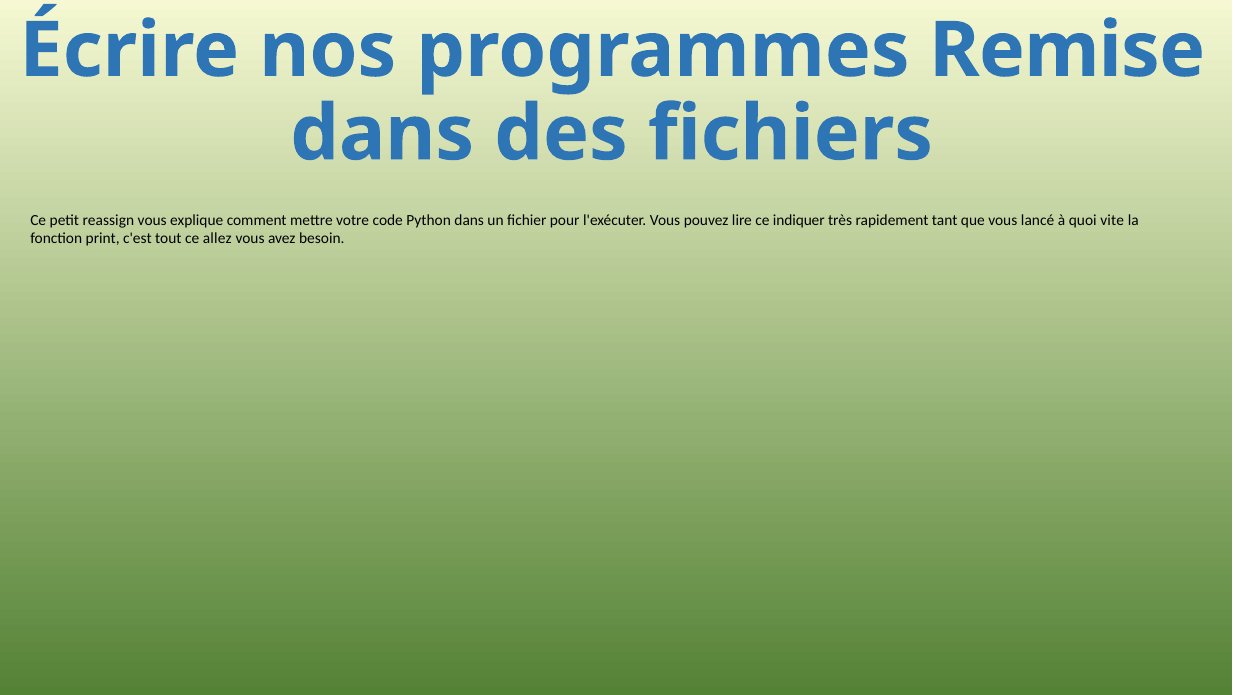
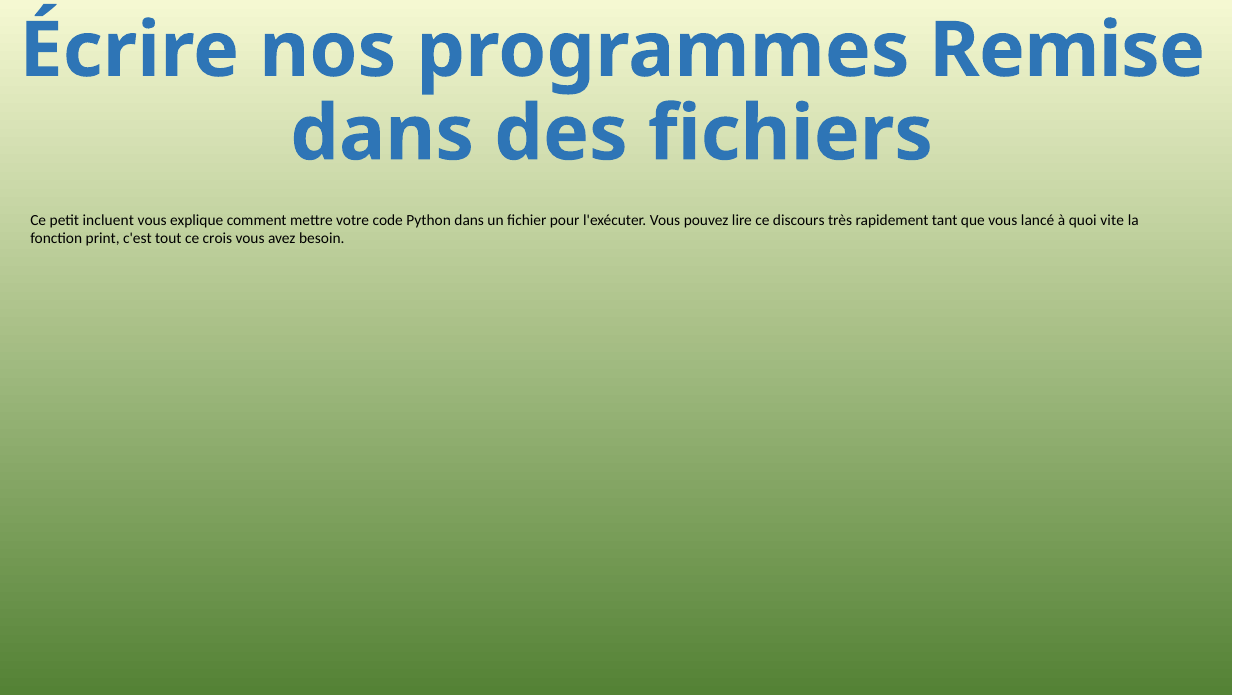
reassign: reassign -> incluent (108, 220)
indiquer: indiquer -> discours (799, 220)
allez: allez -> crois (217, 239)
